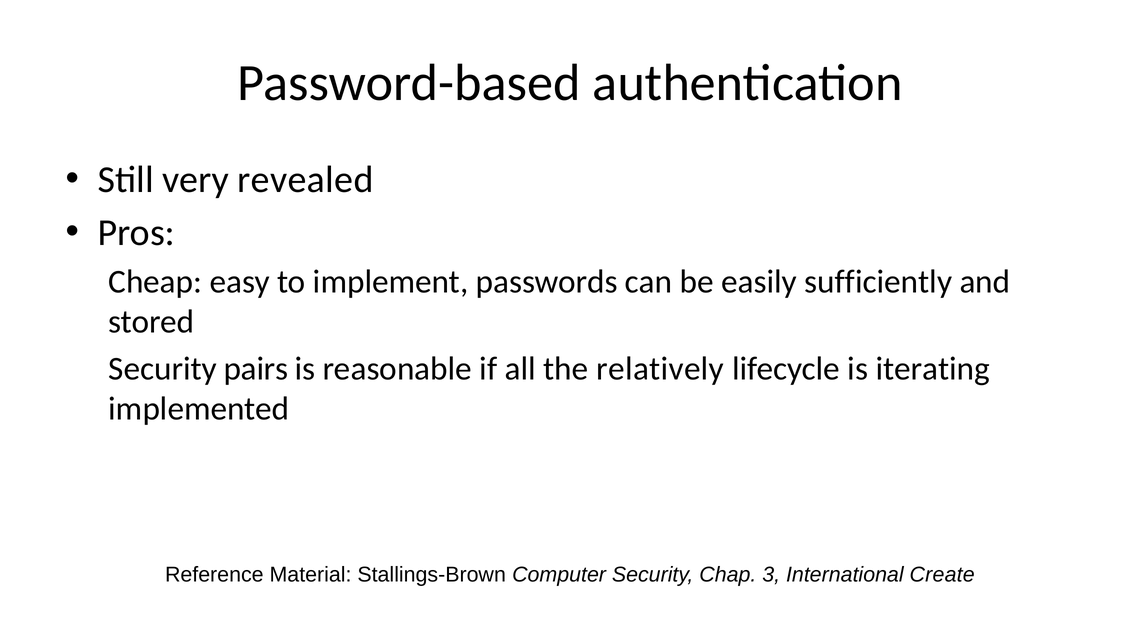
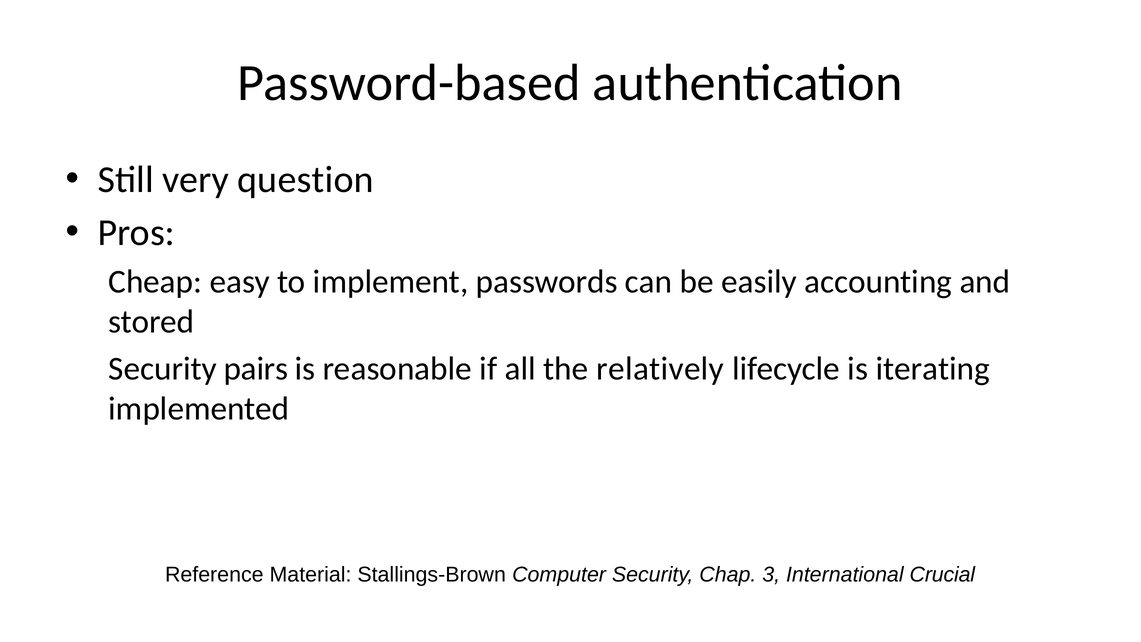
revealed: revealed -> question (306, 180)
sufficiently: sufficiently -> accounting (878, 282)
Create: Create -> Crucial (942, 574)
